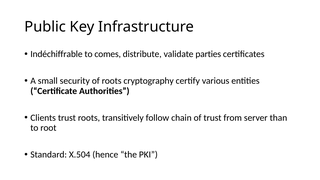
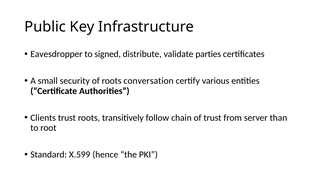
Indéchiffrable: Indéchiffrable -> Eavesdropper (56, 54)
comes: comes -> signed (108, 54)
cryptography: cryptography -> conversation (149, 81)
X.504: X.504 -> X.599 (80, 155)
